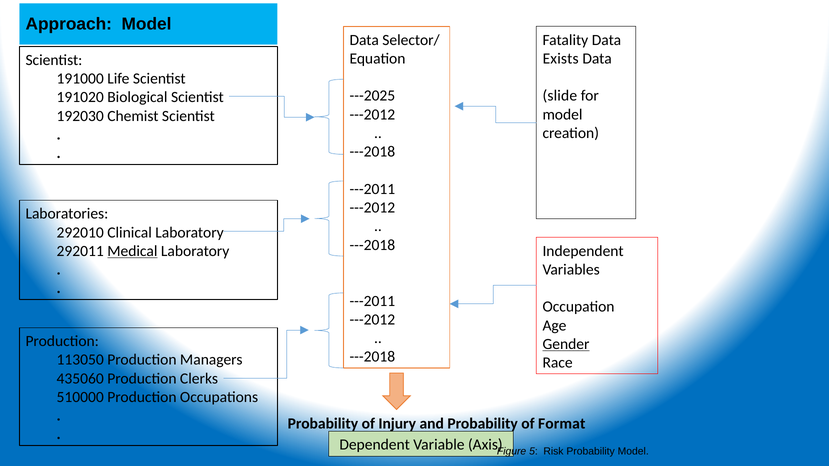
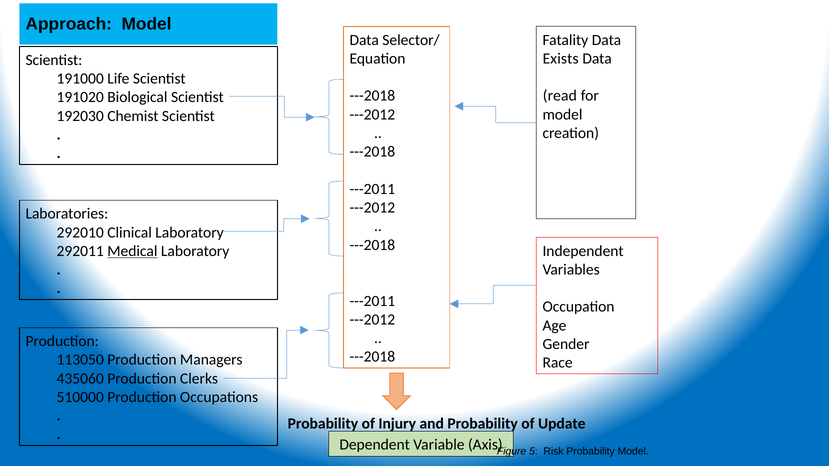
---2025: ---2025 -> ---2018 (372, 96)
slide: slide -> read (560, 96)
Gender underline: present -> none (566, 344)
Format: Format -> Update (562, 424)
